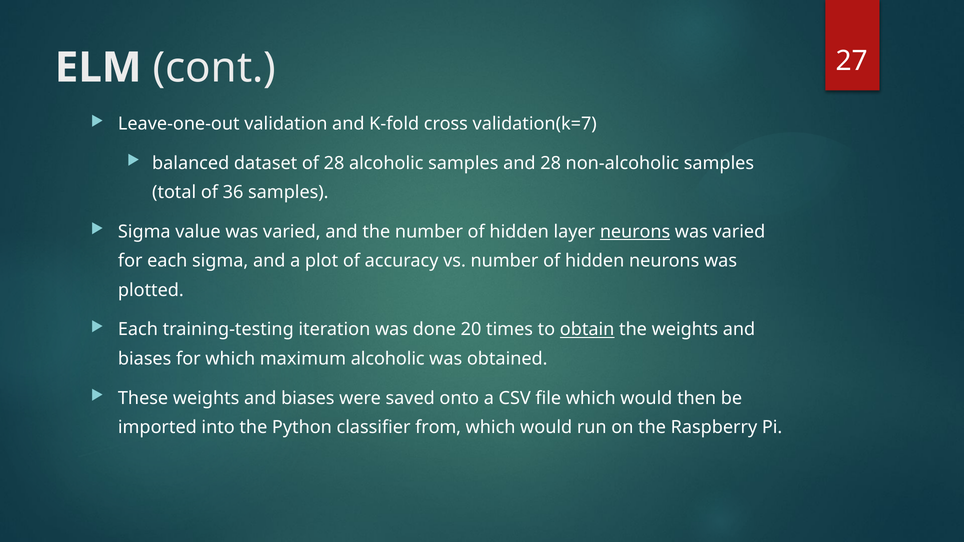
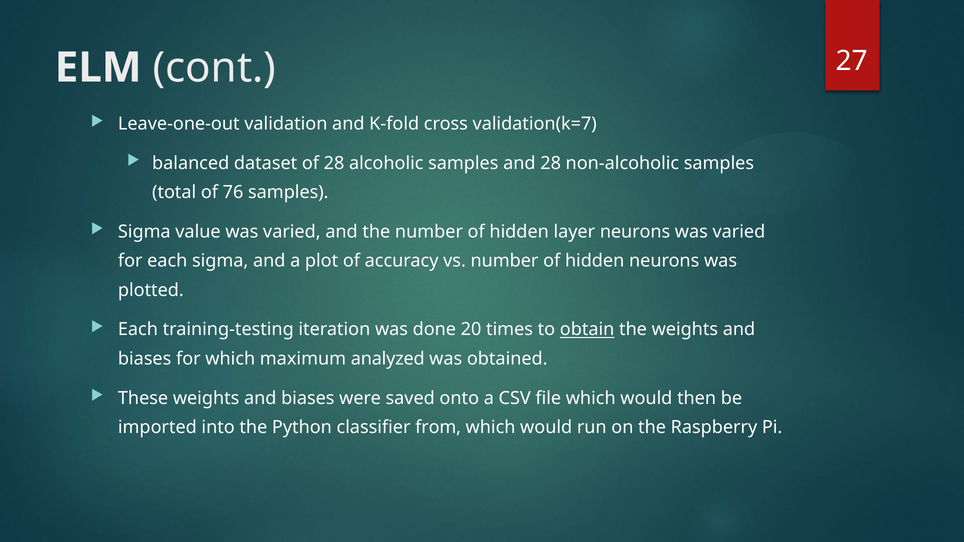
36: 36 -> 76 (233, 193)
neurons underline: present -> none (635, 232)
maximum alcoholic: alcoholic -> analyzed (388, 359)
